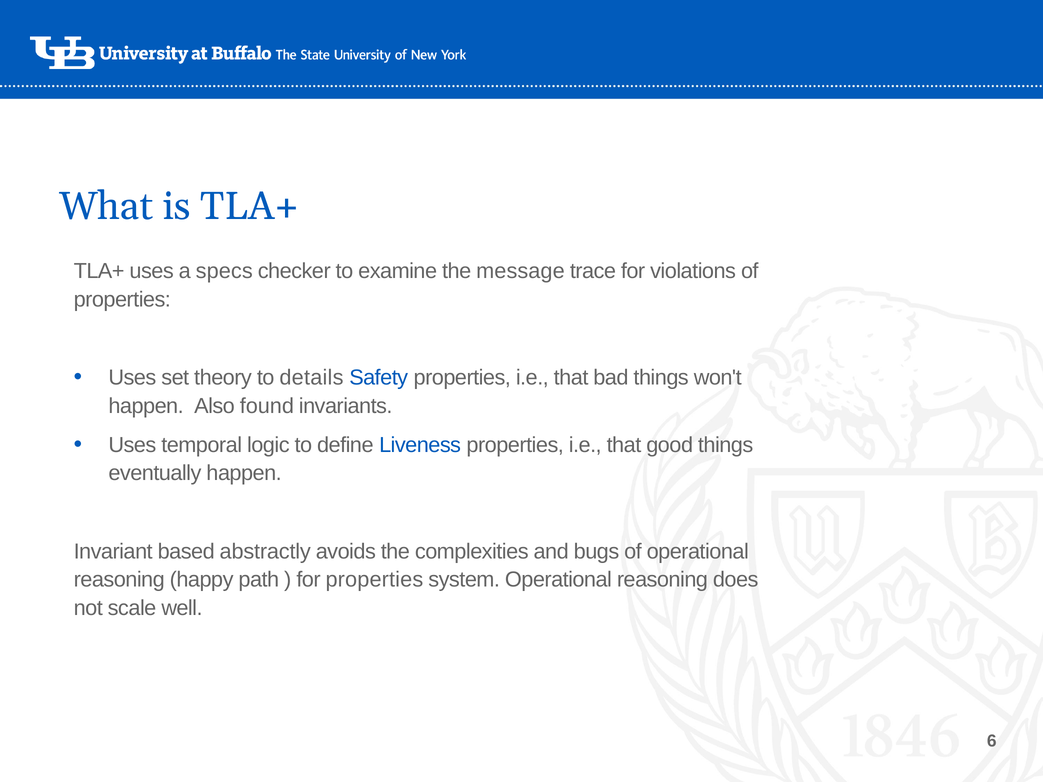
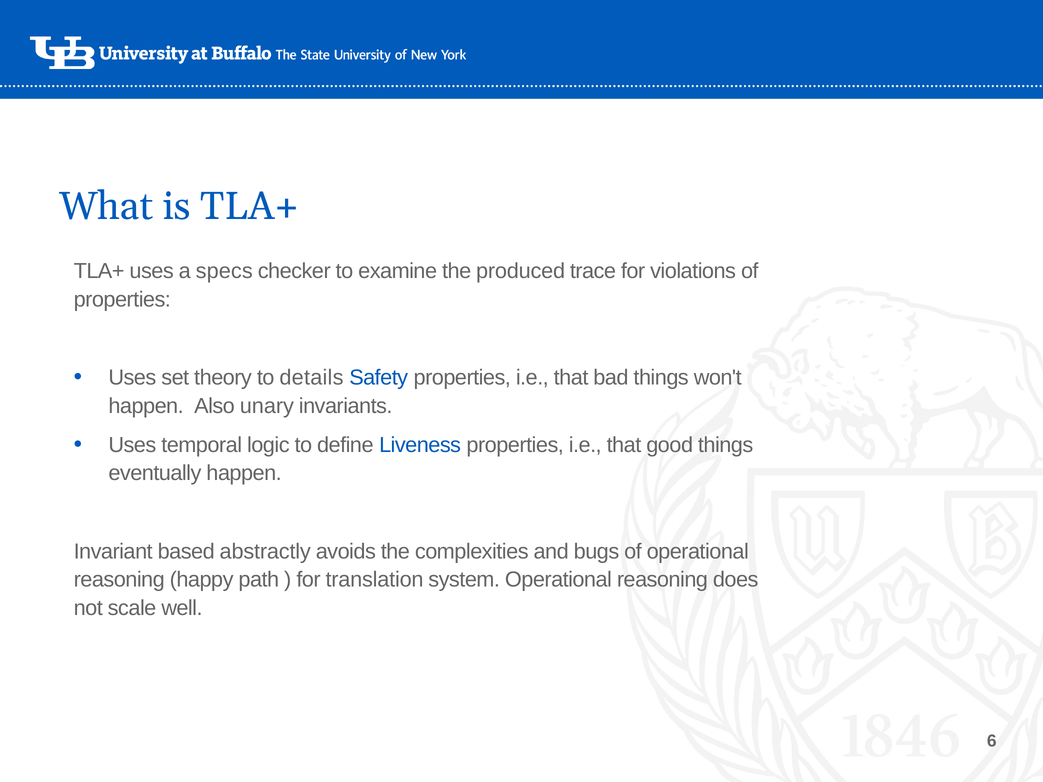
message: message -> produced (521, 271)
found: found -> unary (267, 406)
for properties: properties -> translation (375, 580)
